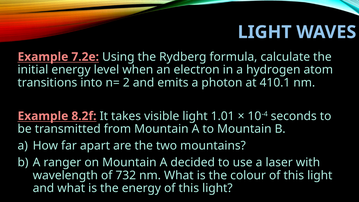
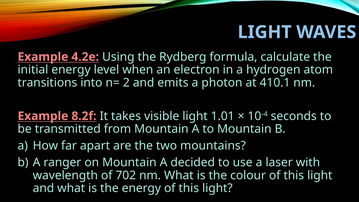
7.2e: 7.2e -> 4.2e (85, 57)
732: 732 -> 702 (126, 175)
